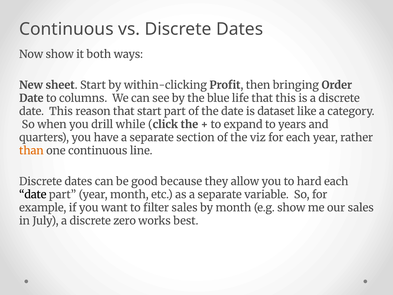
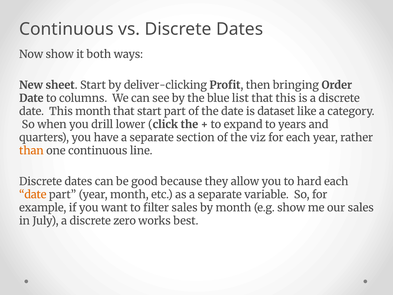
within-clicking: within-clicking -> deliver-clicking (165, 85)
life: life -> list (240, 98)
This reason: reason -> month (93, 111)
while: while -> lower (131, 124)
date colour: black -> orange (33, 194)
